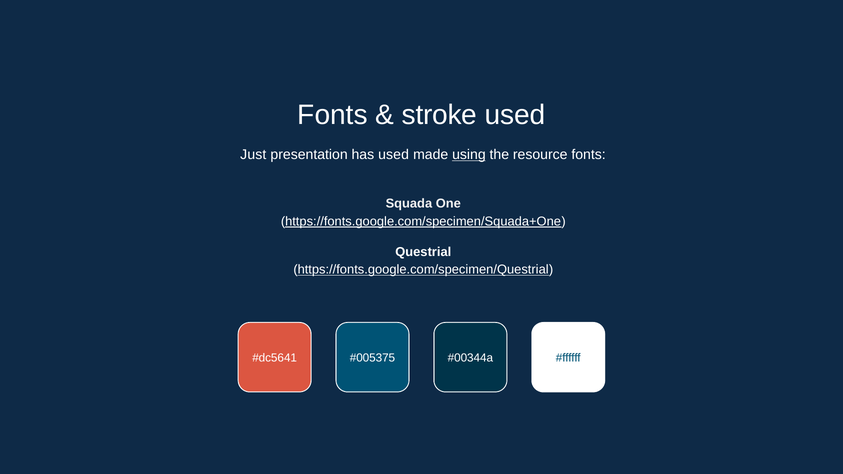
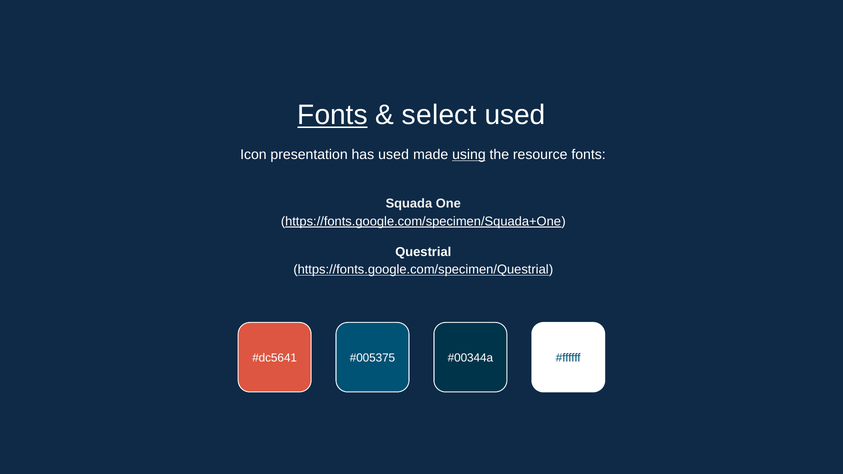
Fonts underline: none -> present (332, 115)
stroke: stroke -> select (439, 115)
Just: Just -> Icon (253, 155)
